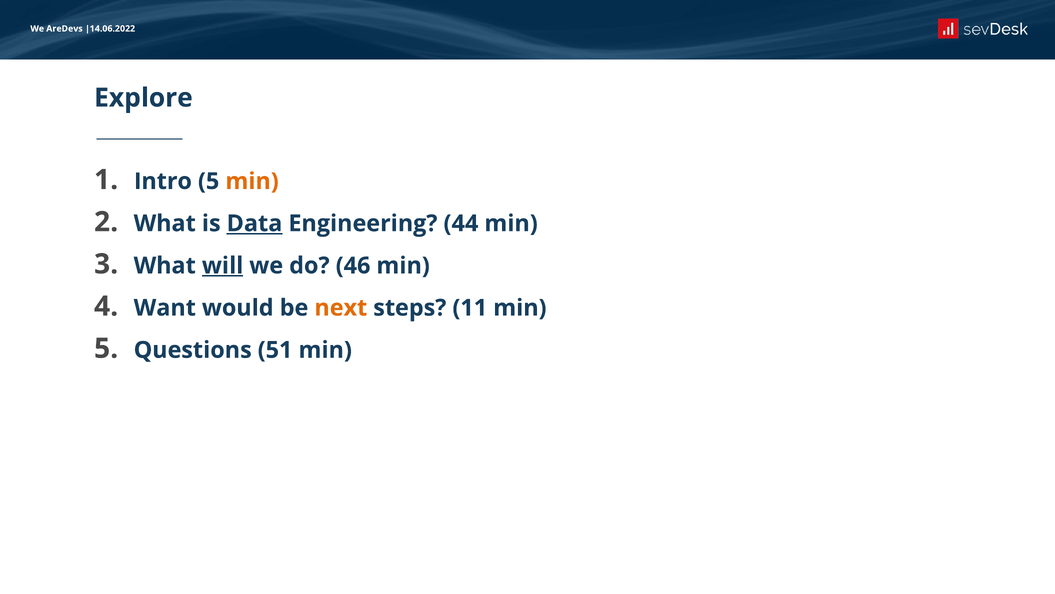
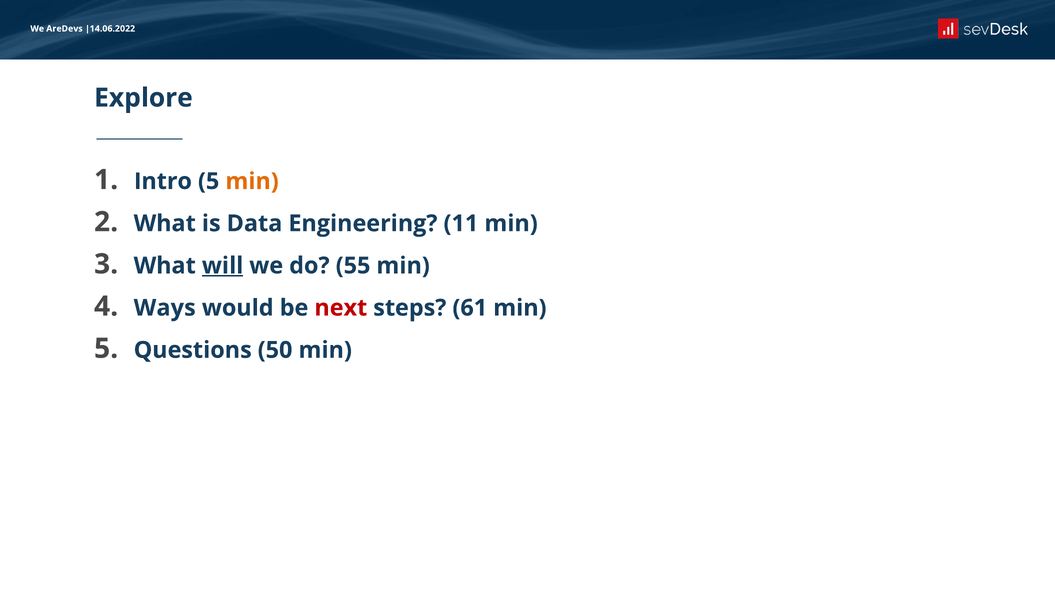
Data underline: present -> none (254, 223)
44: 44 -> 11 (461, 223)
46: 46 -> 55 (353, 265)
Want: Want -> Ways (165, 308)
next colour: orange -> red (341, 308)
11: 11 -> 61 (470, 308)
51: 51 -> 50 (275, 350)
